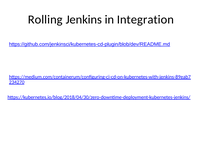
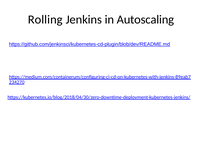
Integration: Integration -> Autoscaling (145, 20)
